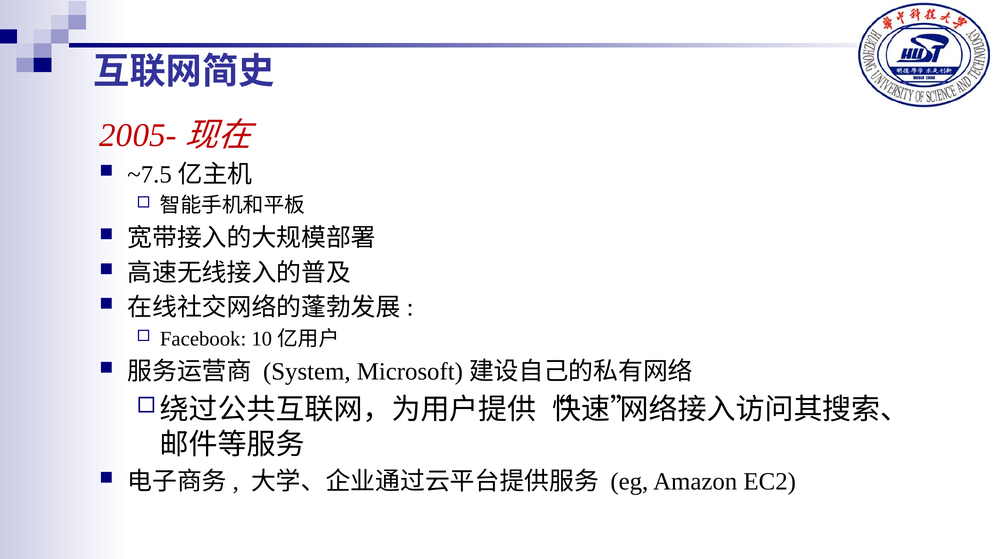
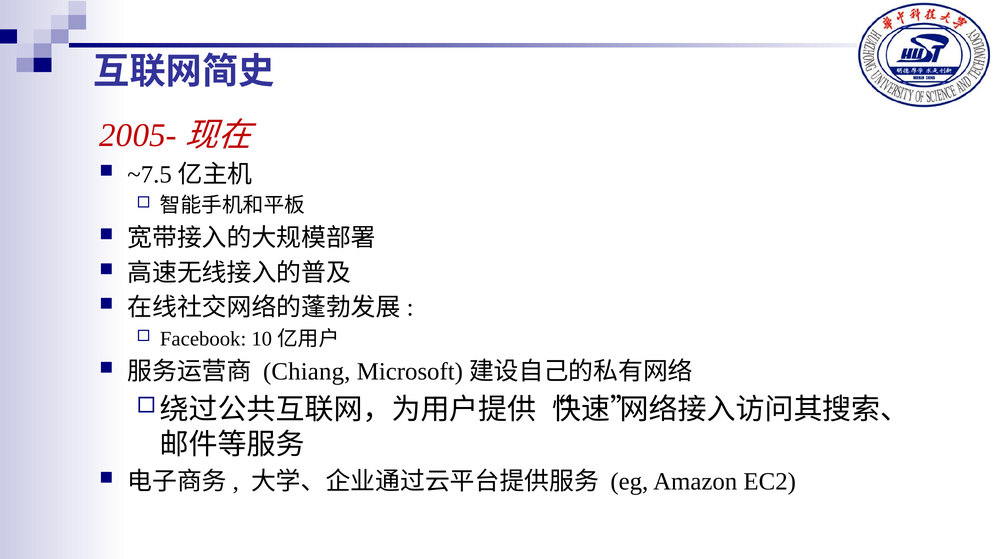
System: System -> Chiang (307, 372)
